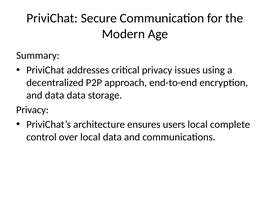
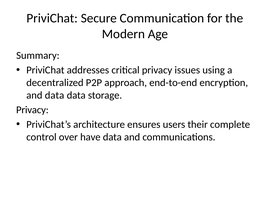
users local: local -> their (198, 125)
over local: local -> have (90, 137)
